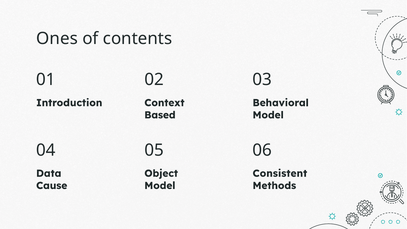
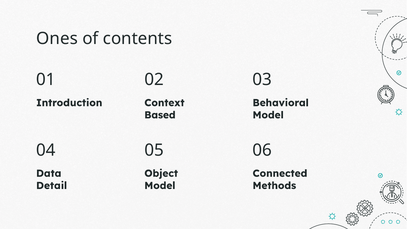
Consistent: Consistent -> Connected (280, 173)
Cause: Cause -> Detail (52, 186)
